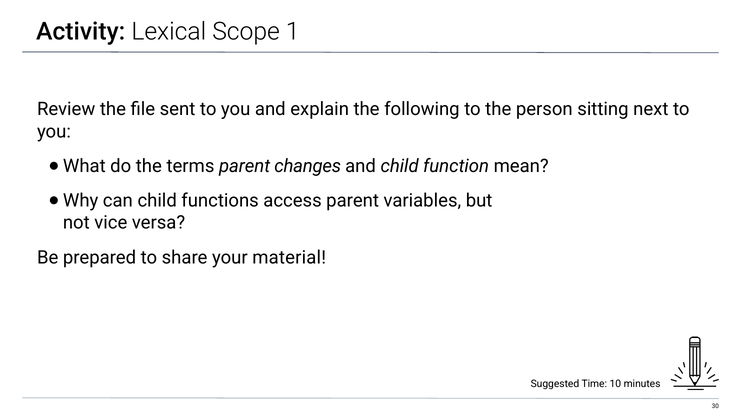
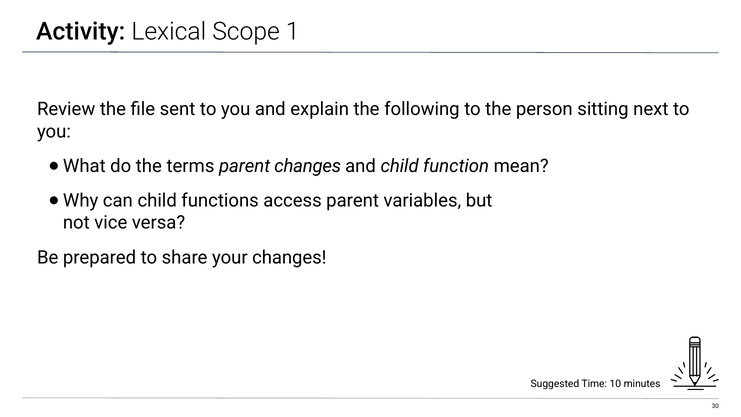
your material: material -> changes (289, 257)
